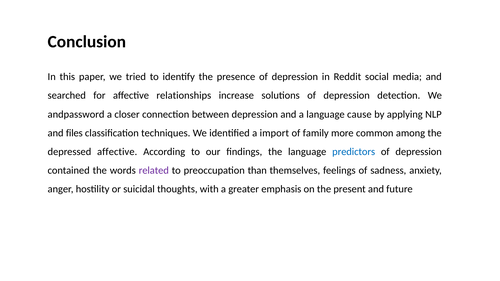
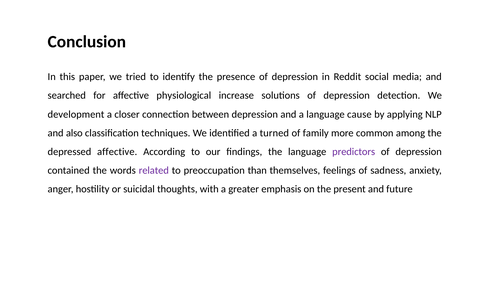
relationships: relationships -> physiological (184, 96)
andpassword: andpassword -> development (76, 114)
files: files -> also (74, 133)
import: import -> turned (274, 133)
predictors colour: blue -> purple (354, 152)
